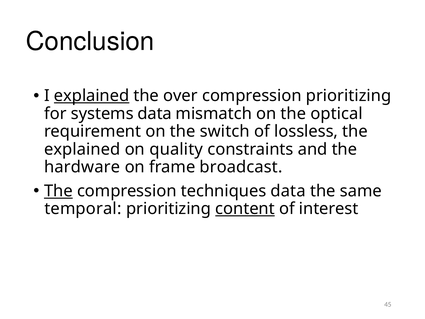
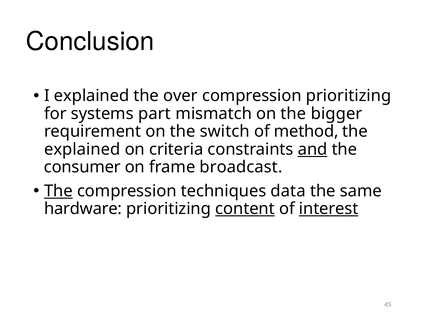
explained underline: present -> none (92, 96)
systems data: data -> part (154, 114)
optical: optical -> bigger (337, 114)
lossless: lossless -> method (306, 131)
quality: quality -> criteria (176, 149)
and underline: none -> present (313, 149)
hardware: hardware -> consumer (82, 167)
temporal: temporal -> hardware (83, 209)
interest underline: none -> present (329, 209)
